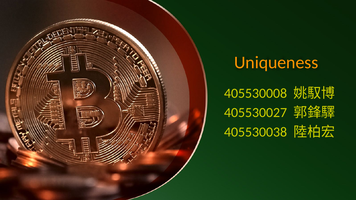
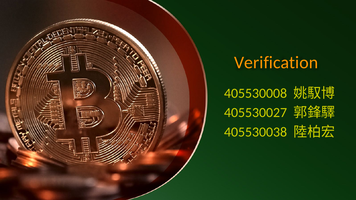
Uniqueness: Uniqueness -> Verification (276, 63)
